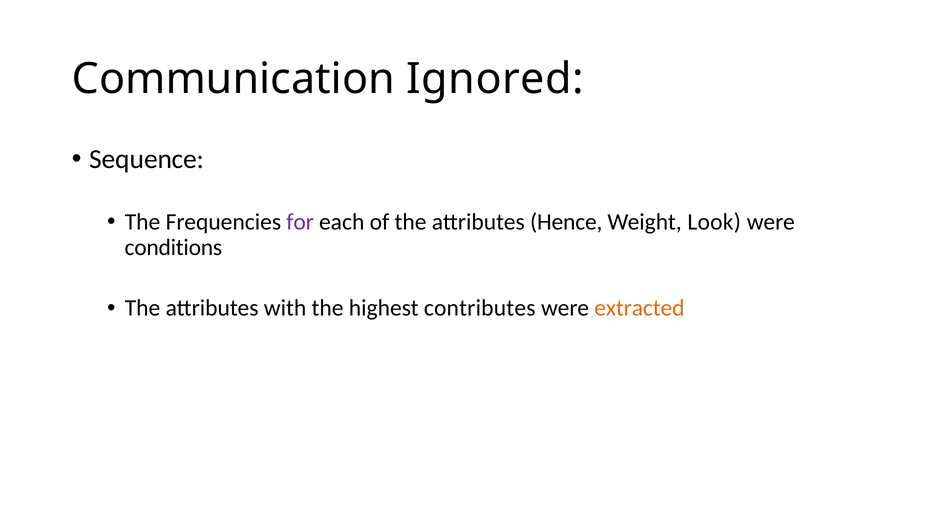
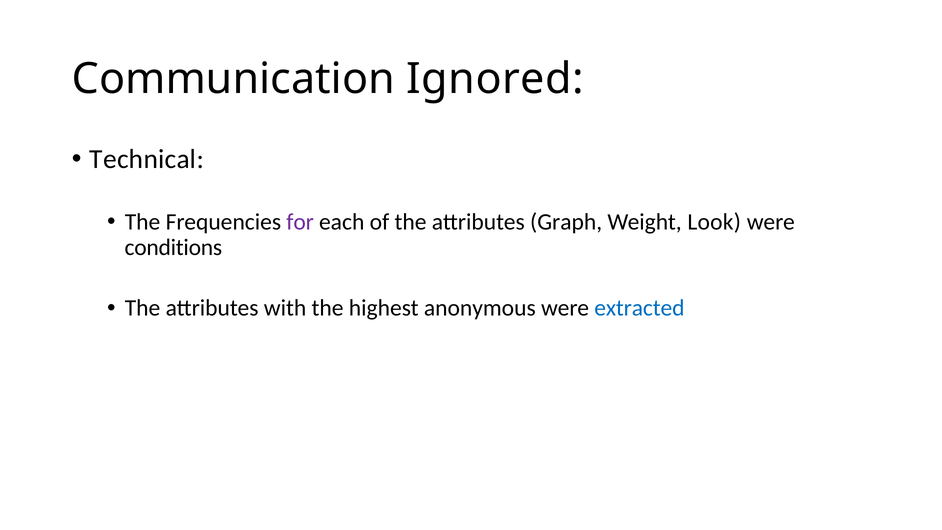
Sequence: Sequence -> Technical (147, 159)
Hence: Hence -> Graph (566, 222)
contributes: contributes -> anonymous (480, 308)
extracted colour: orange -> blue (639, 308)
